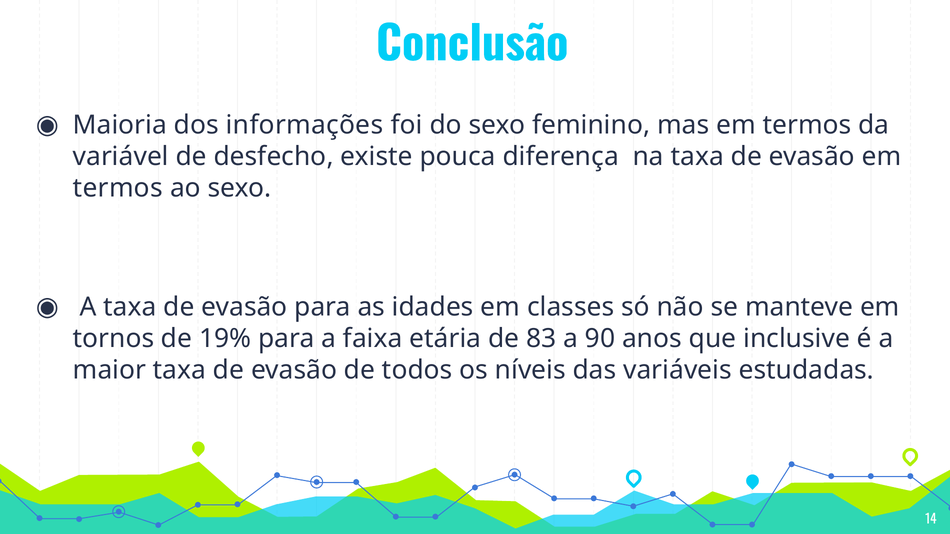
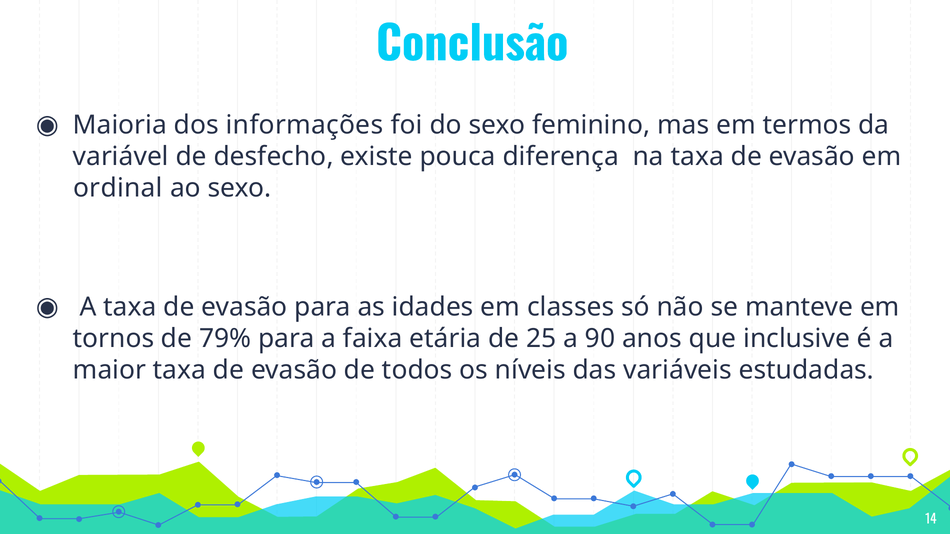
termos: termos -> ordinal (118, 188)
19%: 19% -> 79% (225, 339)
83: 83 -> 25 (541, 339)
